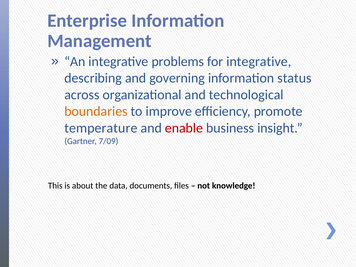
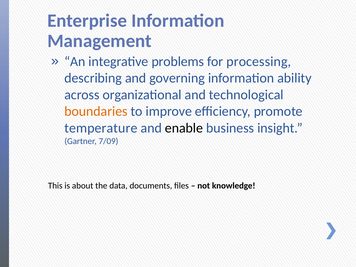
for integrative: integrative -> processing (259, 61)
status: status -> ability (294, 78)
enable colour: red -> black (184, 128)
